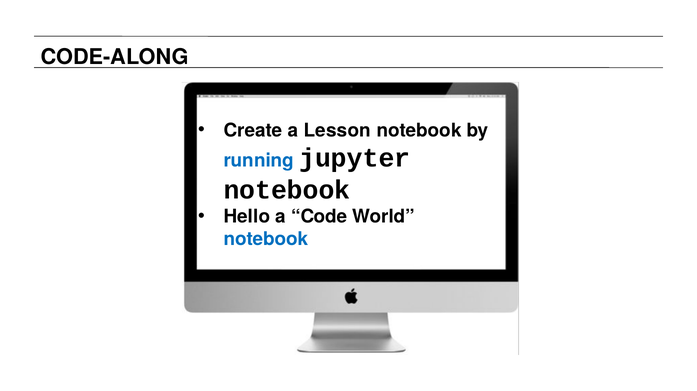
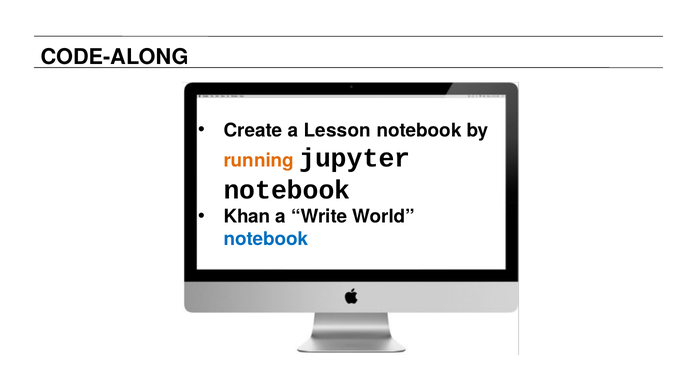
running colour: blue -> orange (259, 161)
Hello: Hello -> Khan (247, 217)
Code: Code -> Write (319, 217)
